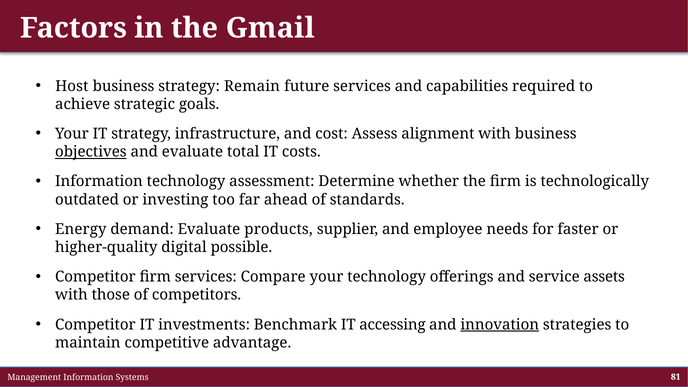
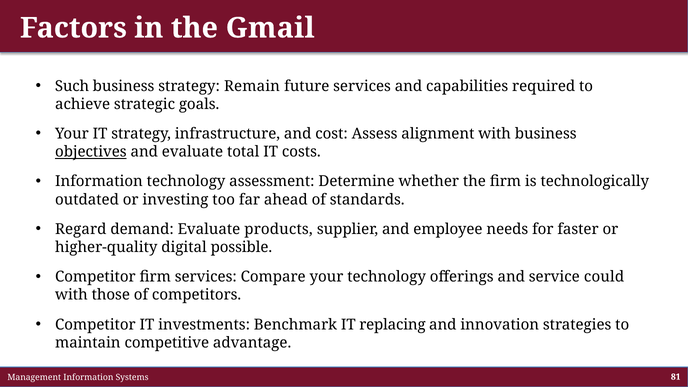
Host: Host -> Such (72, 86)
Energy: Energy -> Regard (81, 229)
assets: assets -> could (604, 277)
accessing: accessing -> replacing (392, 325)
innovation underline: present -> none (500, 325)
